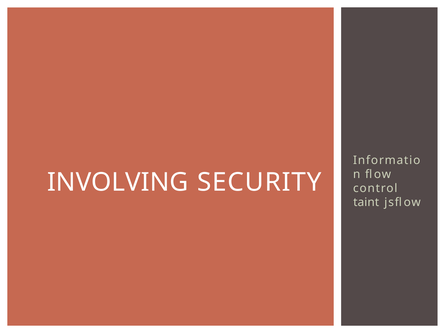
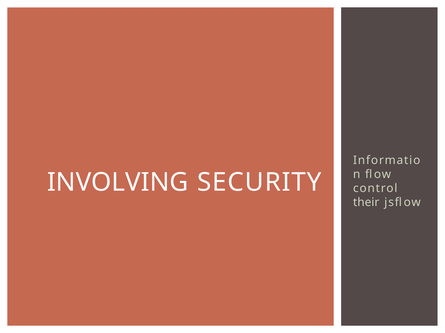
taint: taint -> their (366, 203)
